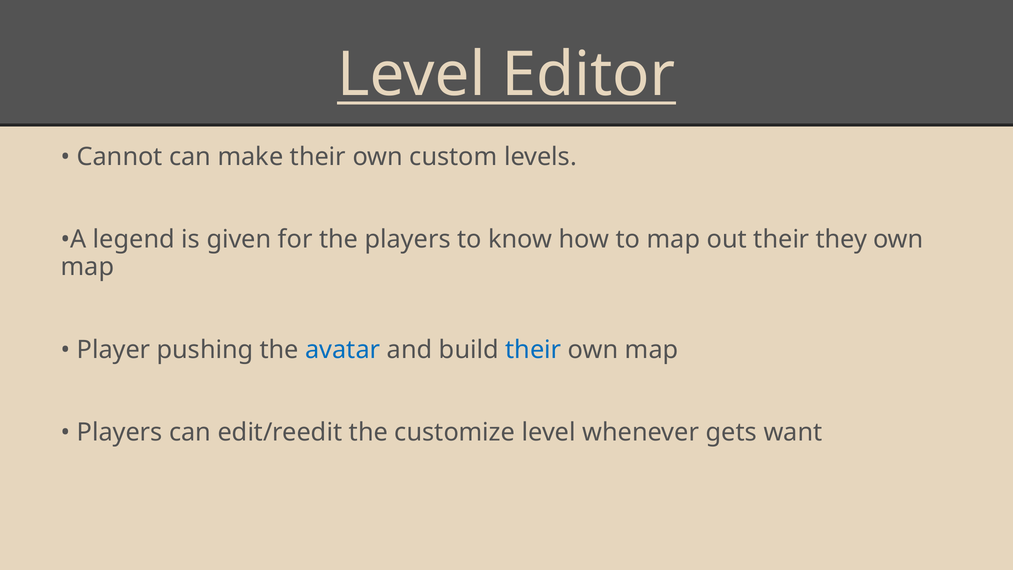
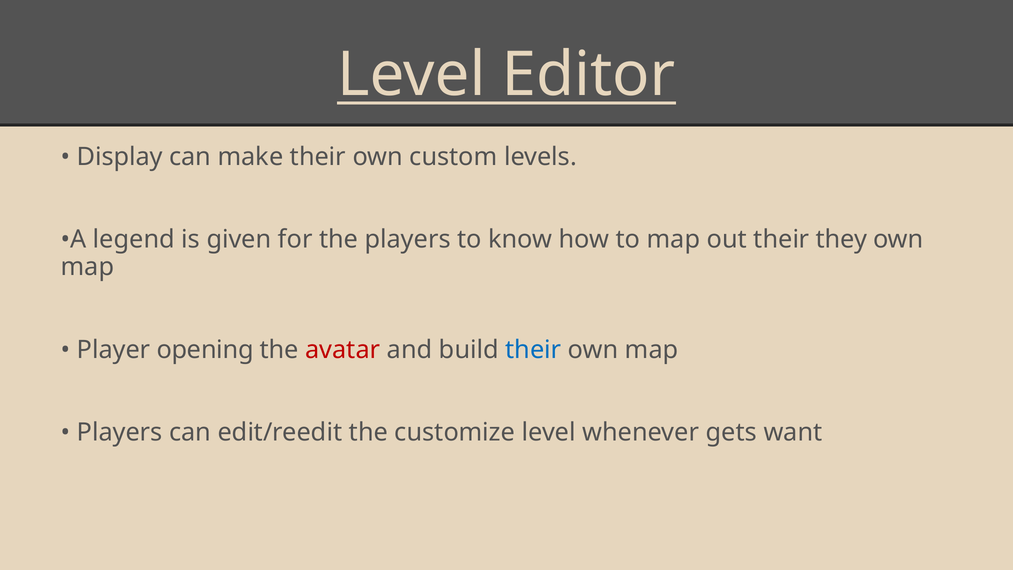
Cannot: Cannot -> Display (120, 157)
pushing: pushing -> opening (205, 350)
avatar colour: blue -> red (343, 350)
